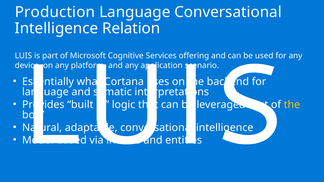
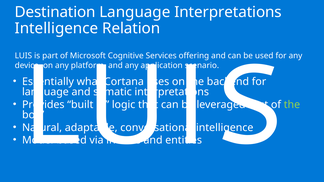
Production: Production -> Destination (55, 12)
Language Conversational: Conversational -> Interpretations (228, 12)
the colour: yellow -> light green (292, 105)
